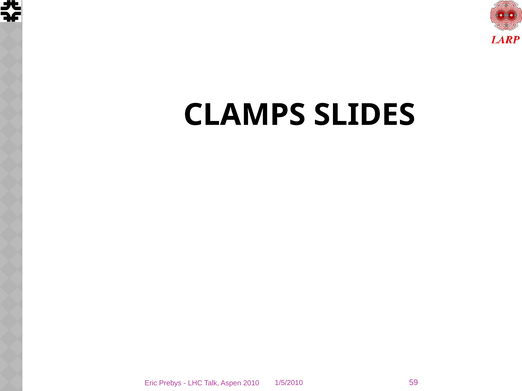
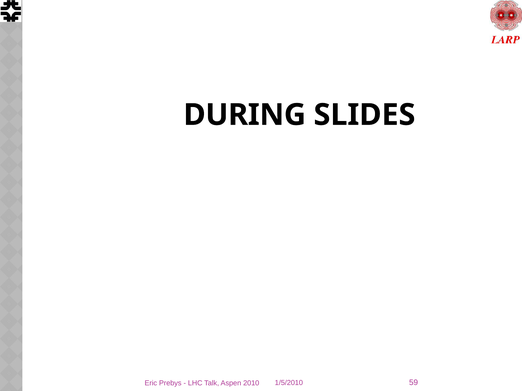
CLAMPS: CLAMPS -> DURING (245, 115)
